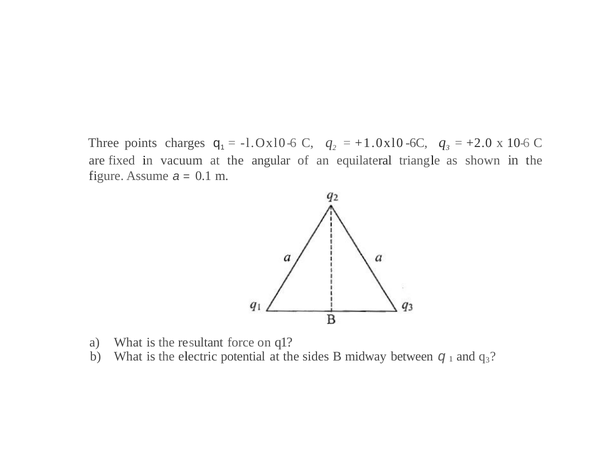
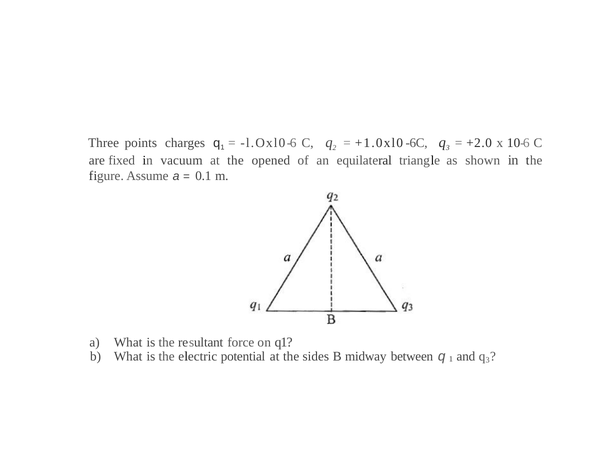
angular: angular -> opened (271, 160)
